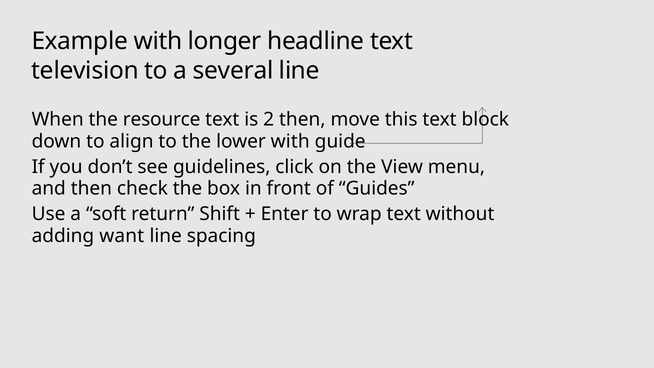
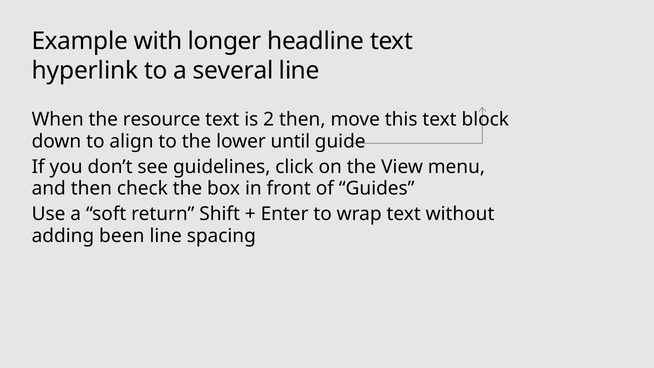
television: television -> hyperlink (85, 70)
lower with: with -> until (290, 141)
want: want -> been (122, 236)
